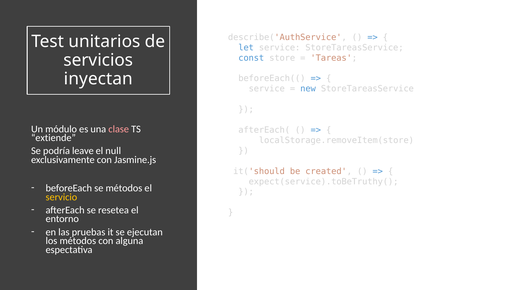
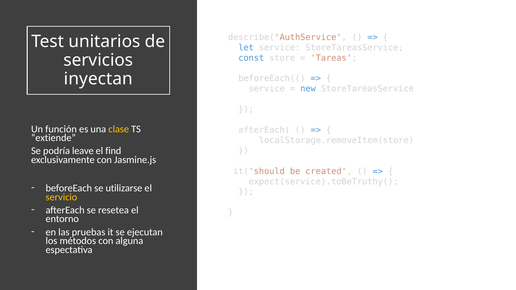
módulo: módulo -> función (61, 129)
clase colour: pink -> yellow (119, 129)
null: null -> find (113, 151)
se métodos: métodos -> utilizarse (124, 188)
